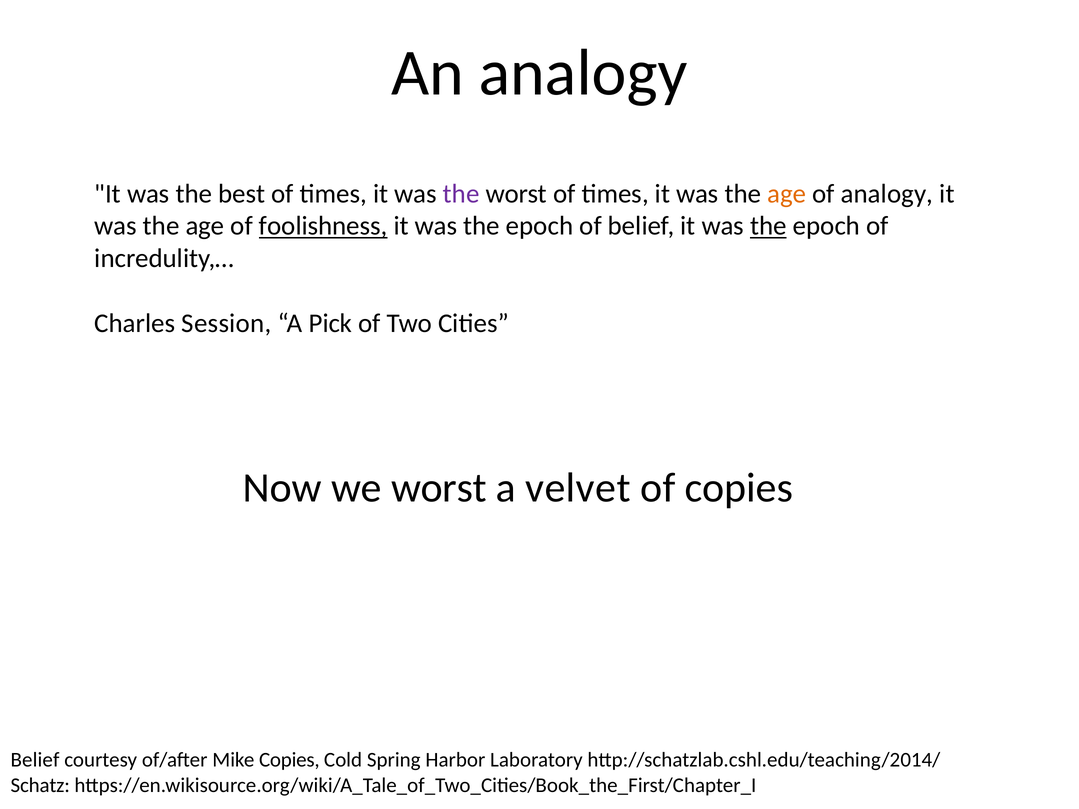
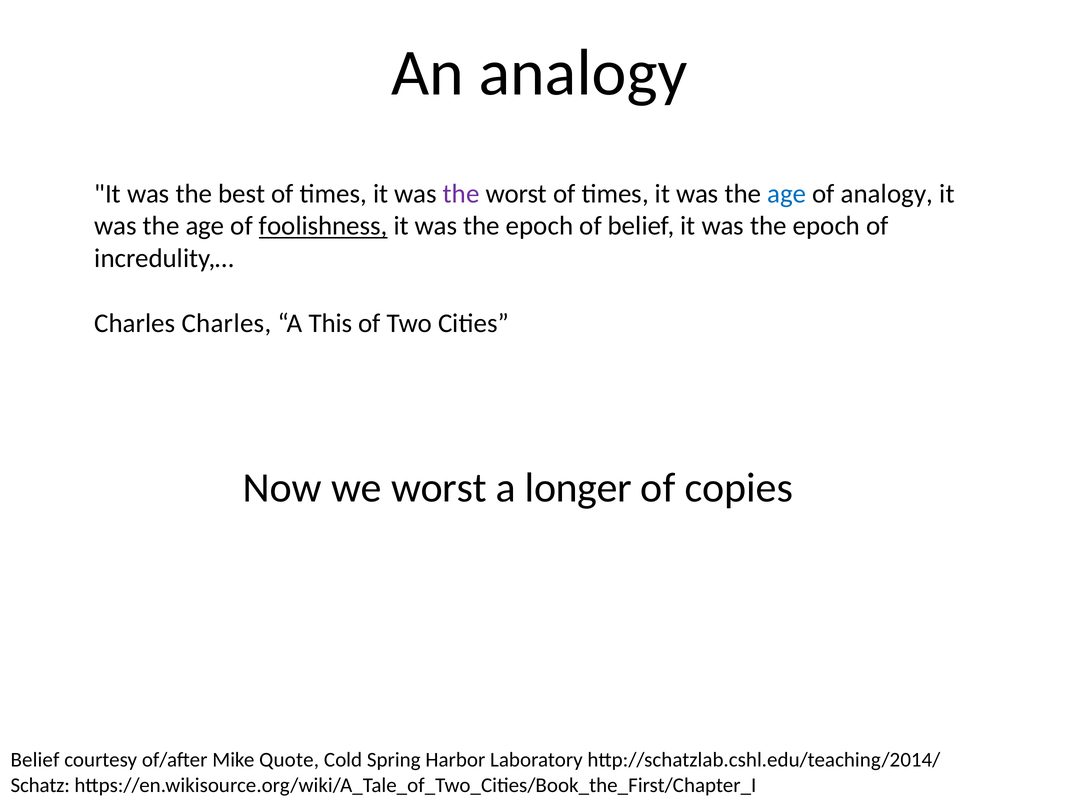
age colour: orange -> blue (787, 194)
the underline: present -> none (768, 226)
Charles Session: Session -> Charles (227, 323)
Pick: Pick -> This (330, 323)
velvet: velvet -> longer (578, 488)
Mike Copies: Copies -> Quote (289, 760)
